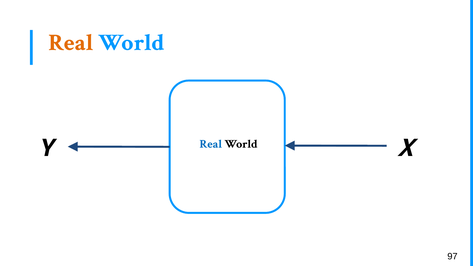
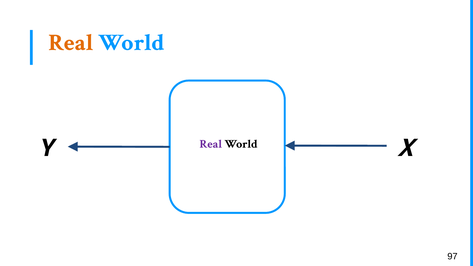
Real colour: blue -> purple (211, 144)
